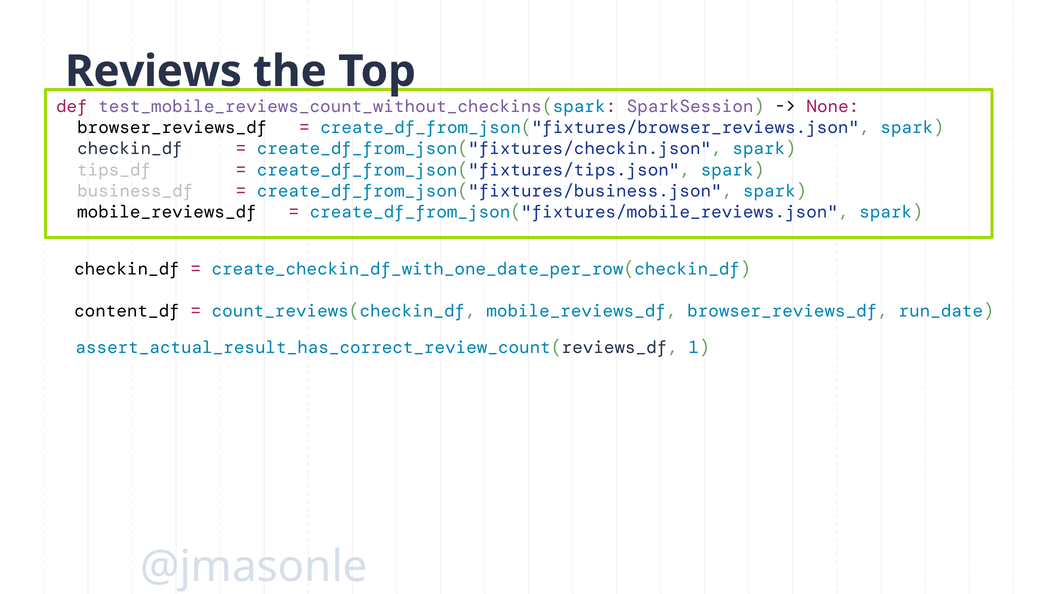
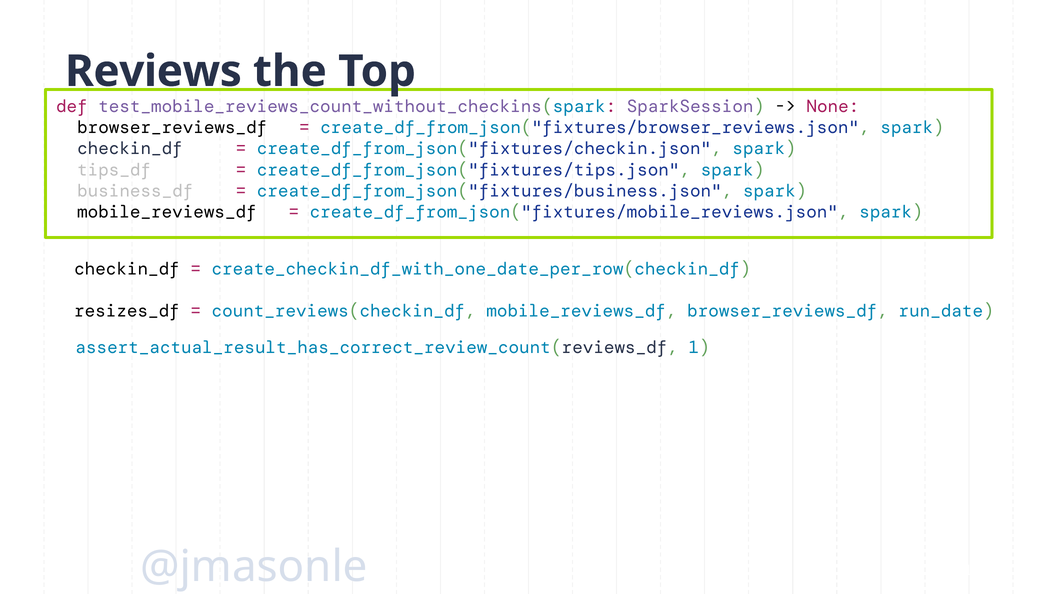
content_df: content_df -> resizes_df (127, 311)
